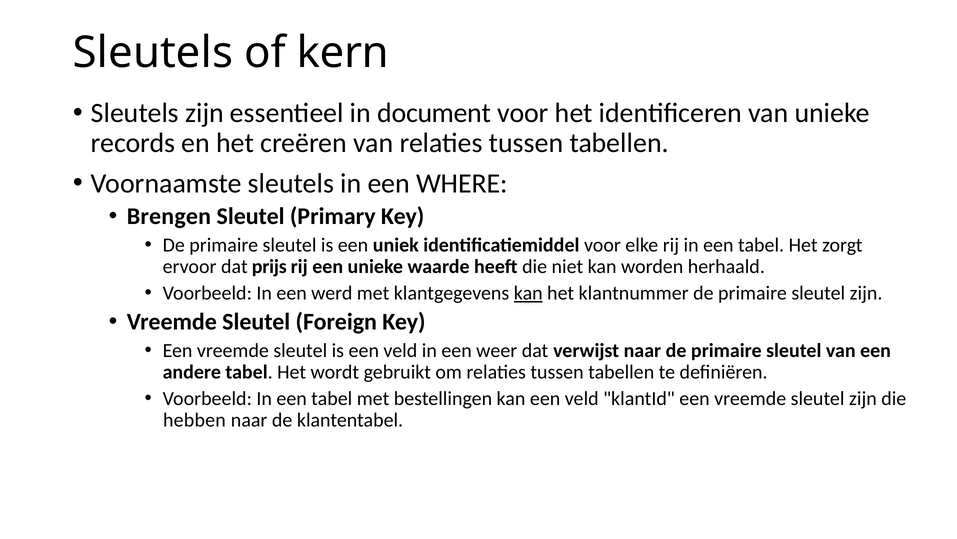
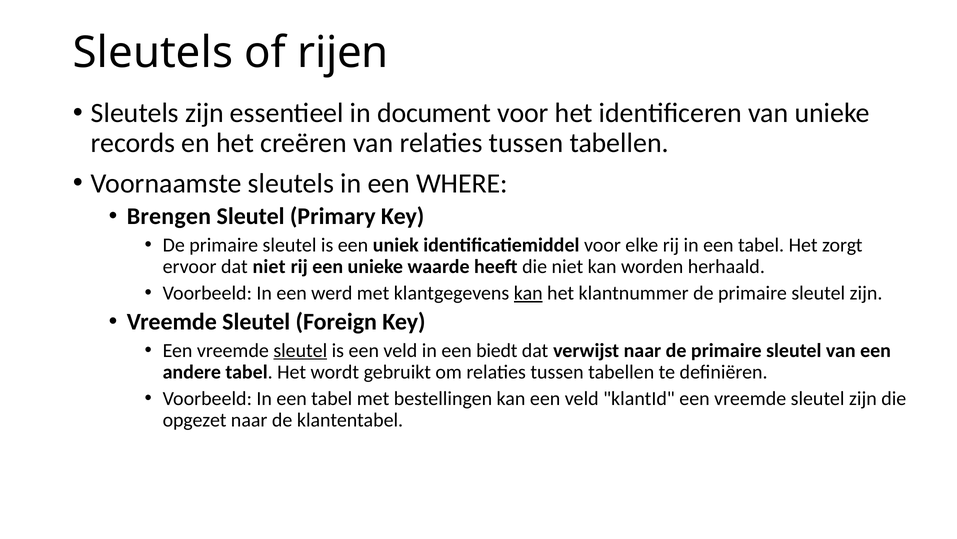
kern: kern -> rijen (343, 53)
dat prijs: prijs -> niet (269, 266)
sleutel underline: none -> present (300, 350)
weer: weer -> biedt (497, 350)
hebben: hebben -> opgezet (195, 420)
